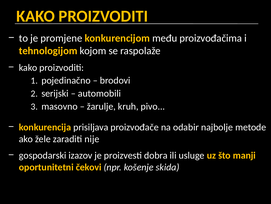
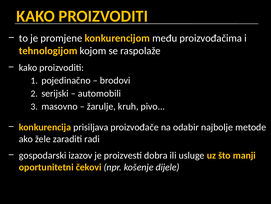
nije: nije -> radi (92, 139)
skida: skida -> dijele (168, 167)
